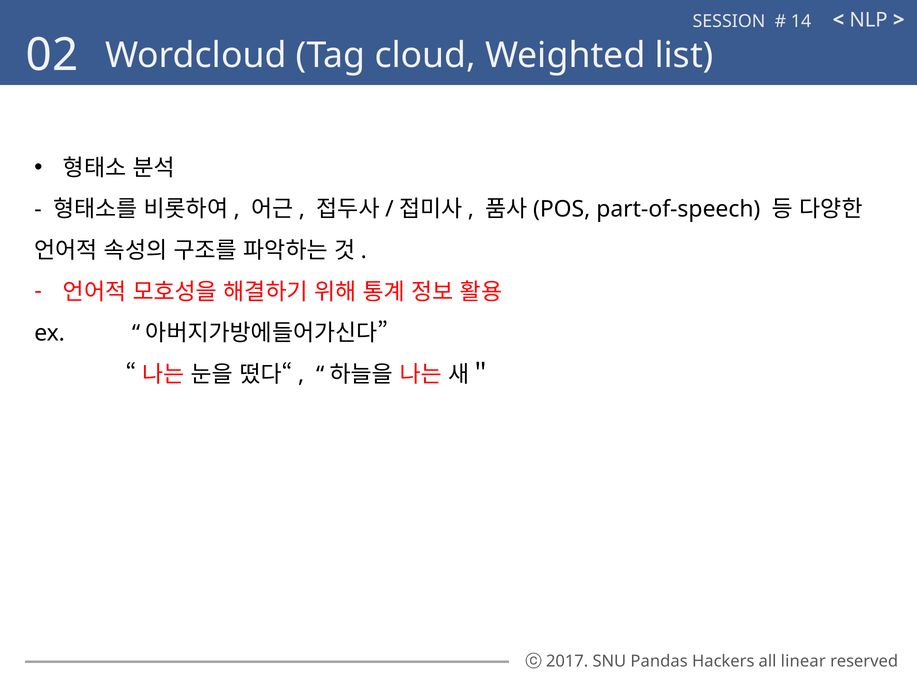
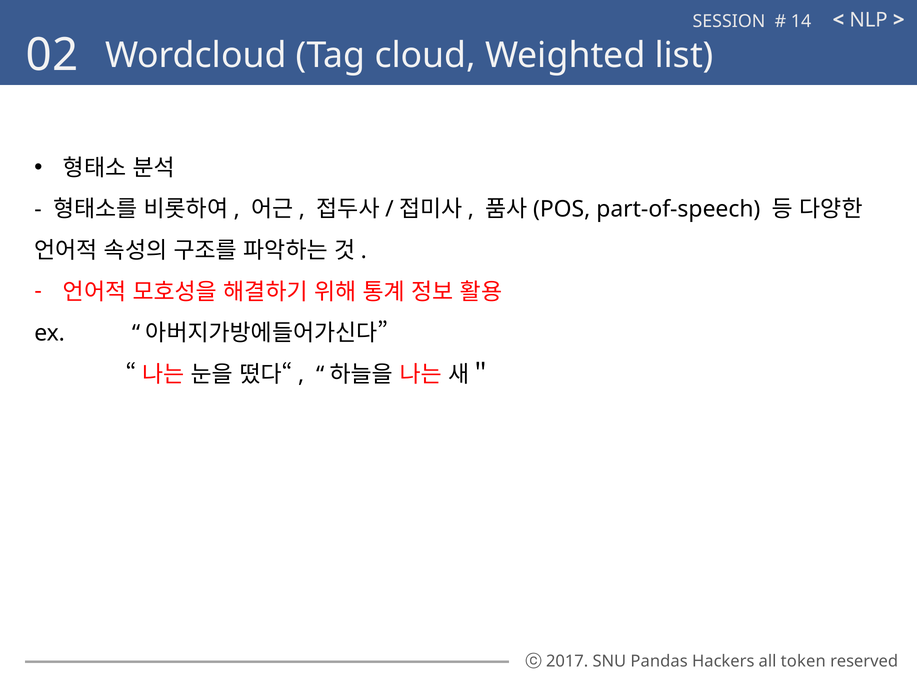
linear: linear -> token (803, 661)
